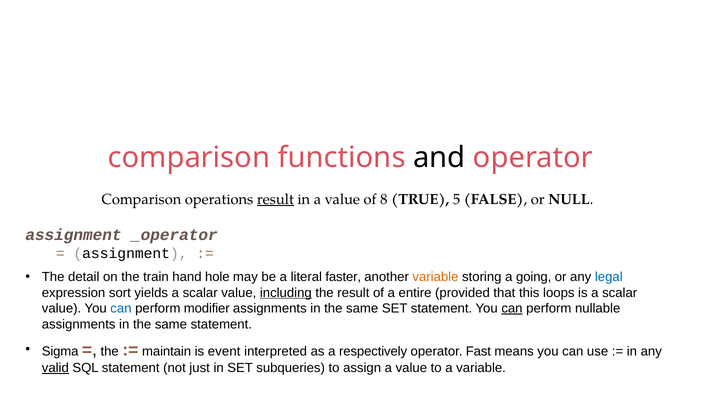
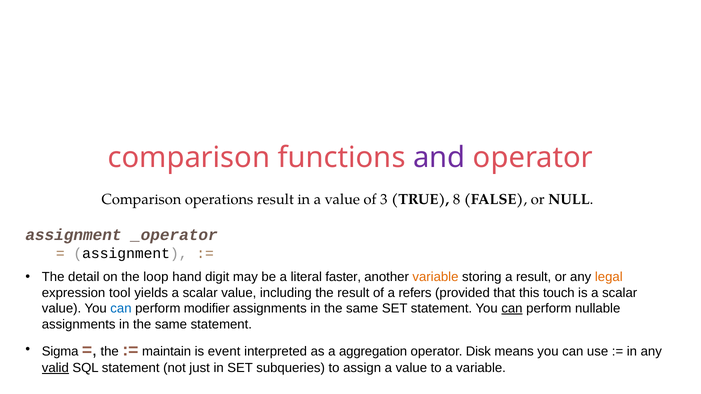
and colour: black -> purple (439, 158)
result underline: present -> none (275, 199)
8: 8 -> 3 (384, 199)
5: 5 -> 8 (457, 199)
train: train -> loop (156, 277)
hole: hole -> digit (217, 277)
a going: going -> result (534, 277)
legal colour: blue -> orange (609, 277)
sort: sort -> tool (120, 293)
including underline: present -> none (286, 293)
entire: entire -> refers (415, 293)
loops: loops -> touch (559, 293)
respectively: respectively -> aggregation (373, 352)
Fast: Fast -> Disk (478, 352)
